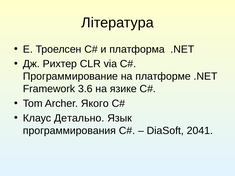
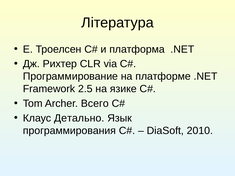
3.6: 3.6 -> 2.5 (85, 89)
Якого: Якого -> Всего (95, 104)
2041: 2041 -> 2010 (200, 131)
